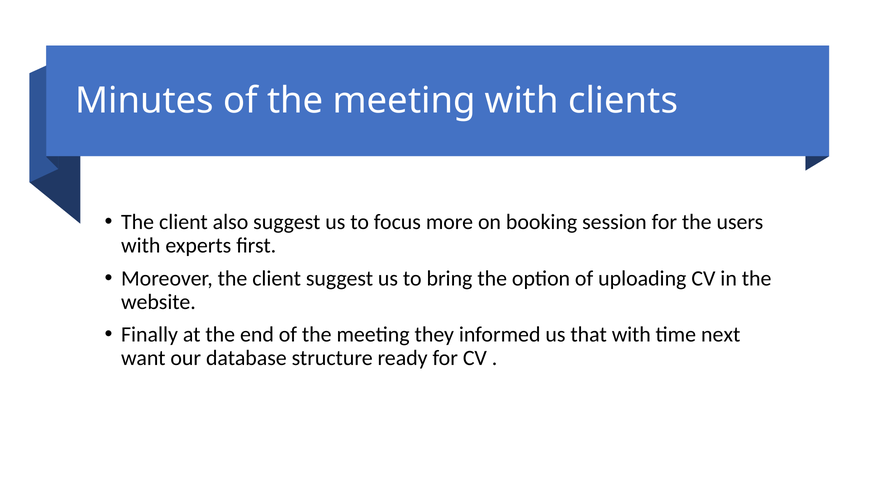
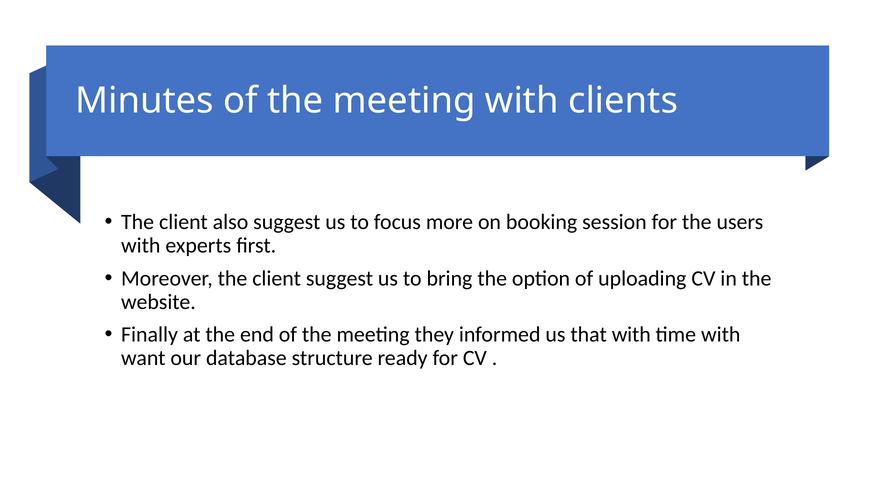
time next: next -> with (721, 335)
